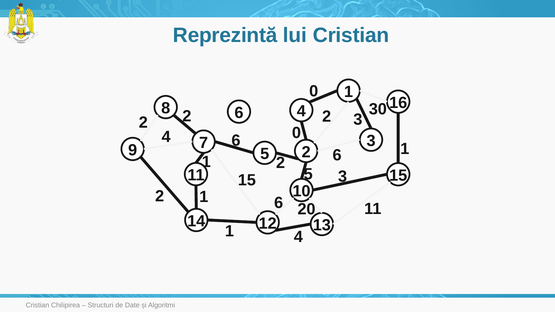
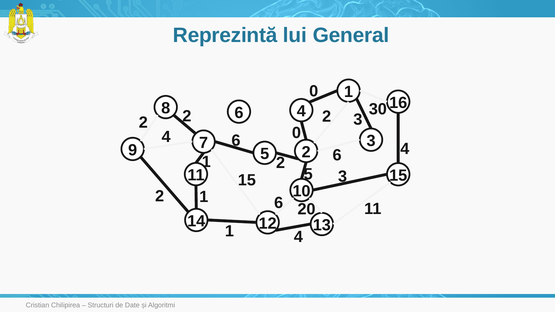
lui Cristian: Cristian -> General (351, 35)
1: 1 -> 4 (405, 149)
